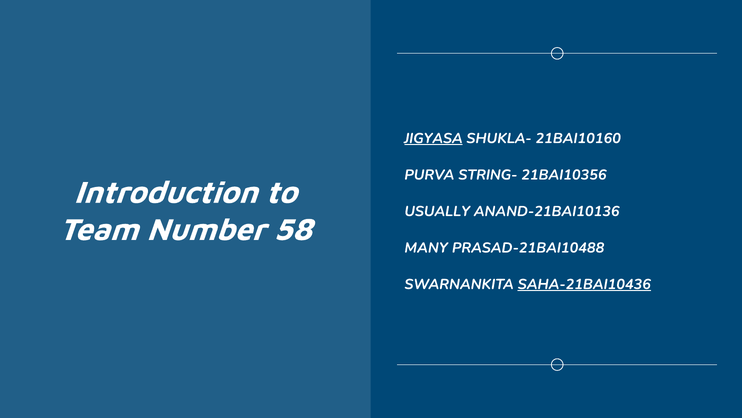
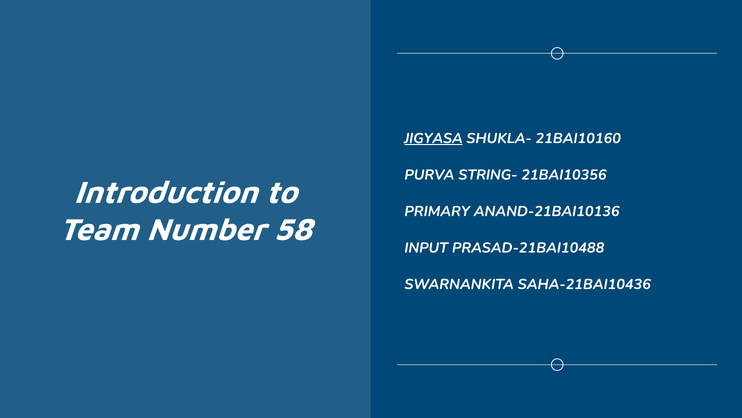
USUALLY: USUALLY -> PRIMARY (437, 211)
MANY: MANY -> INPUT (426, 247)
SAHA-21BAI10436 underline: present -> none (584, 284)
